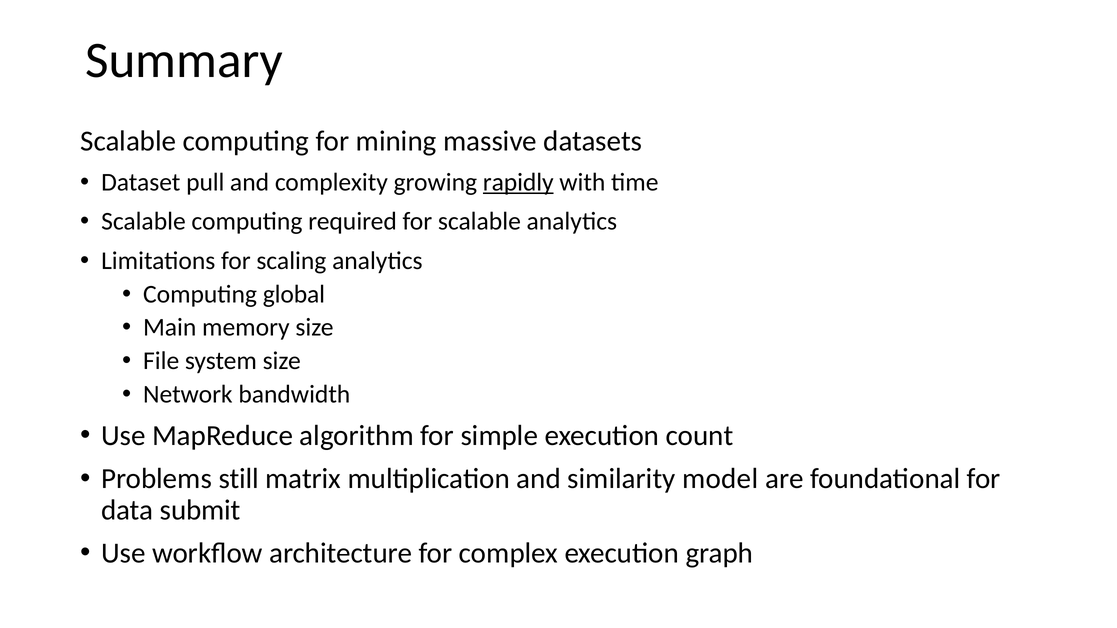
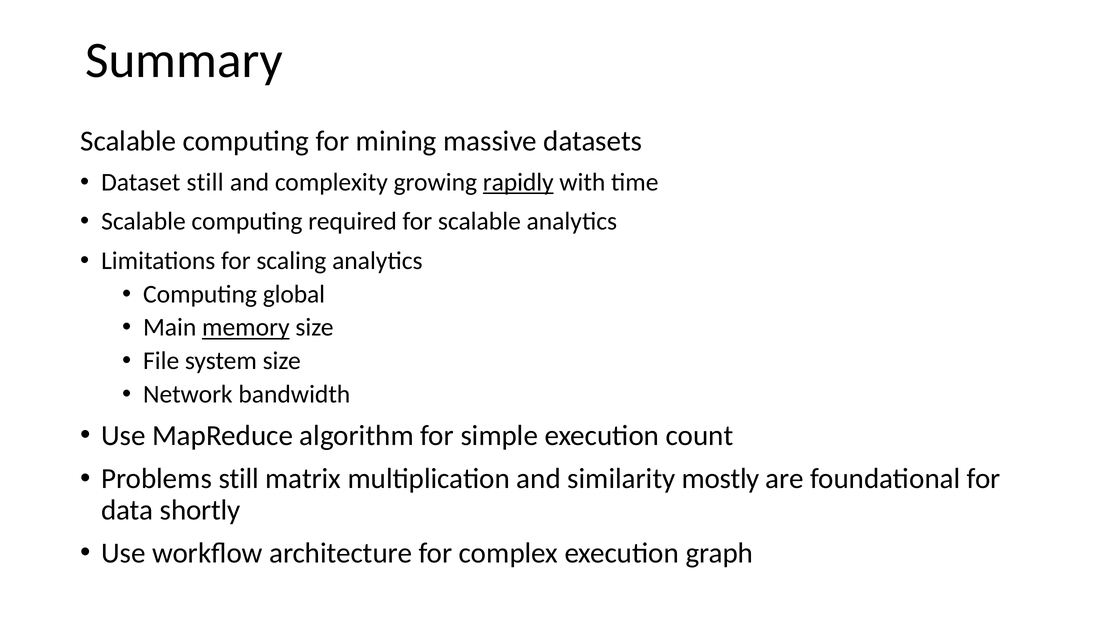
Dataset pull: pull -> still (205, 182)
memory underline: none -> present (246, 328)
model: model -> mostly (721, 479)
submit: submit -> shortly (200, 510)
